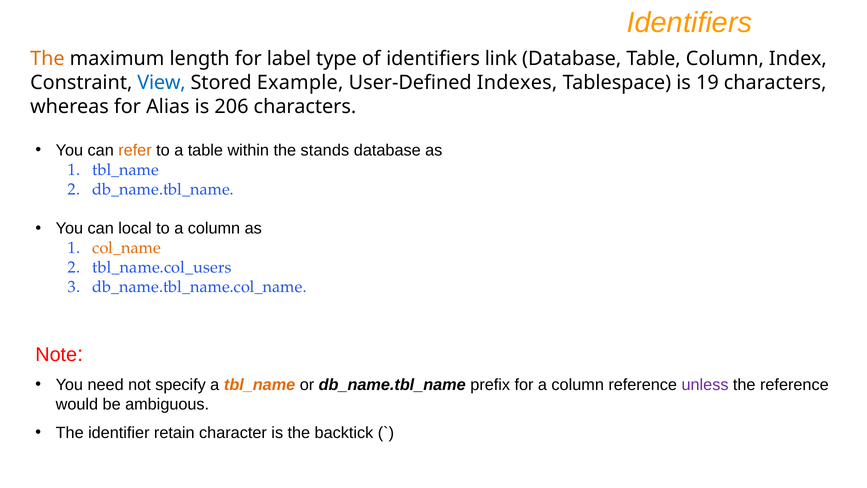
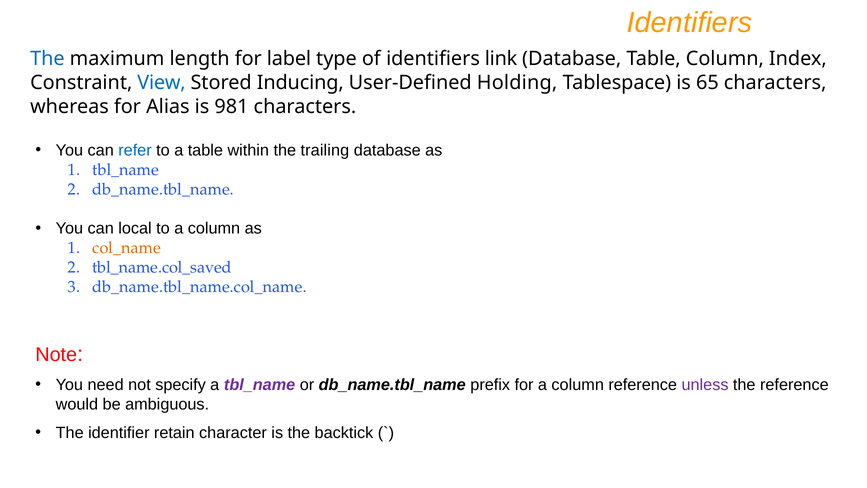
The colour: orange -> blue (47, 59)
Example: Example -> Inducing (300, 83)
Indexes: Indexes -> Holding (517, 83)
19: 19 -> 65 (707, 83)
206: 206 -> 981 (231, 106)
refer colour: orange -> blue (135, 150)
stands: stands -> trailing (325, 150)
tbl_name.col_users: tbl_name.col_users -> tbl_name.col_saved (162, 267)
tbl_name colour: orange -> purple (260, 385)
